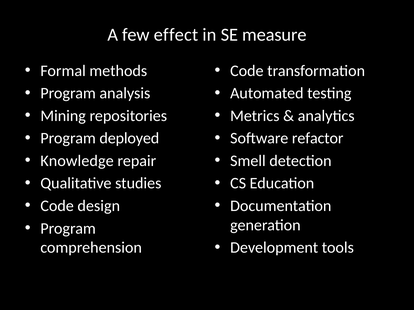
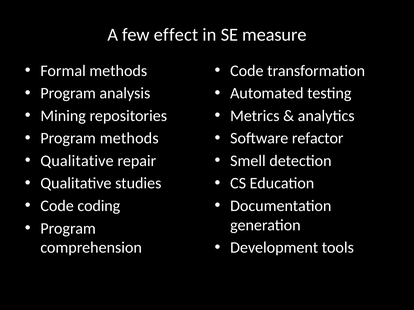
Program deployed: deployed -> methods (129, 139)
Knowledge: Knowledge -> Qualitative (77, 161)
design: design -> coding (99, 206)
